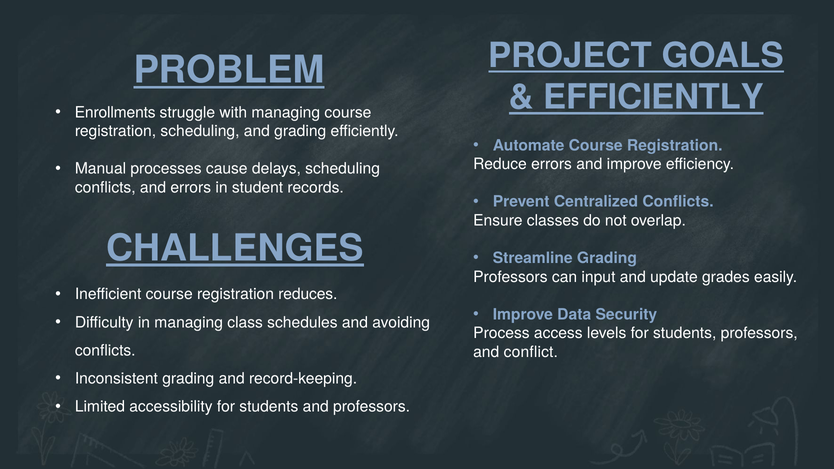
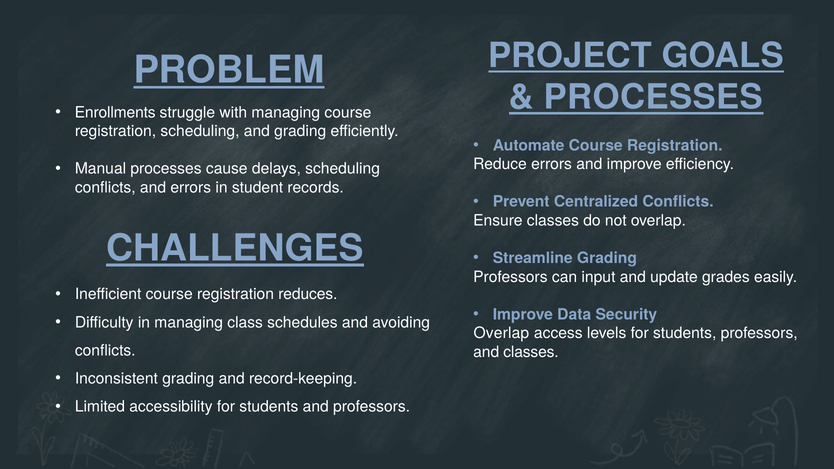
EFFICIENTLY: EFFICIENTLY -> PROCESSES (653, 98)
Process: Process -> Overlap (501, 333)
and conflict: conflict -> classes (531, 352)
